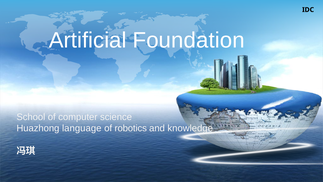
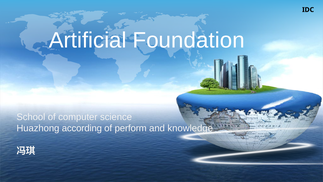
language: language -> according (82, 128)
robotics: robotics -> perform (131, 128)
